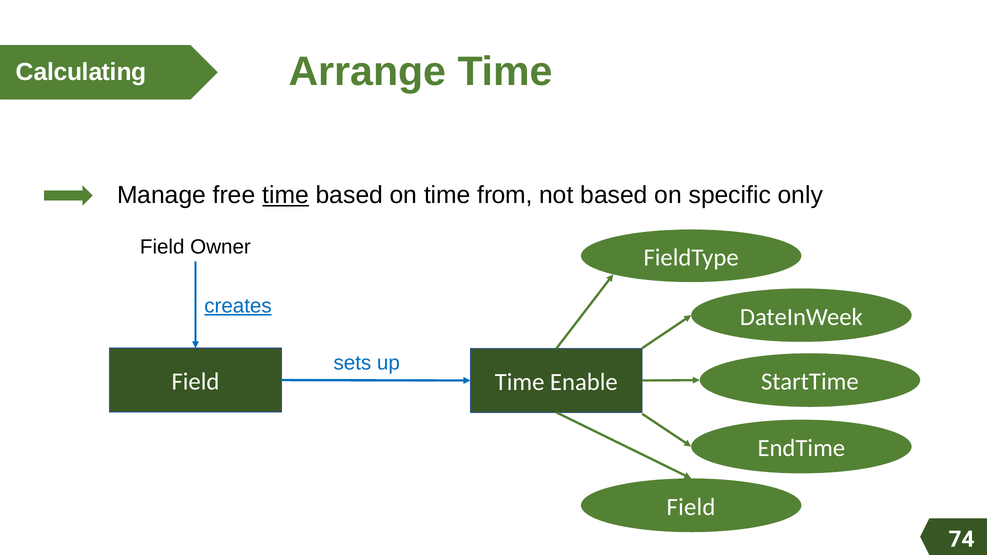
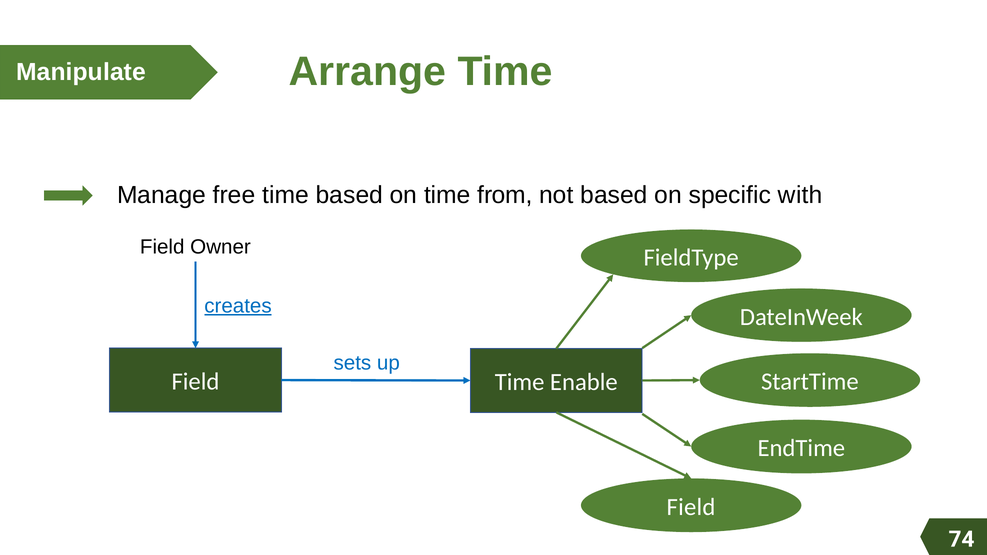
Calculating: Calculating -> Manipulate (81, 72)
time underline: present -> none (286, 195)
only: only -> with (800, 195)
